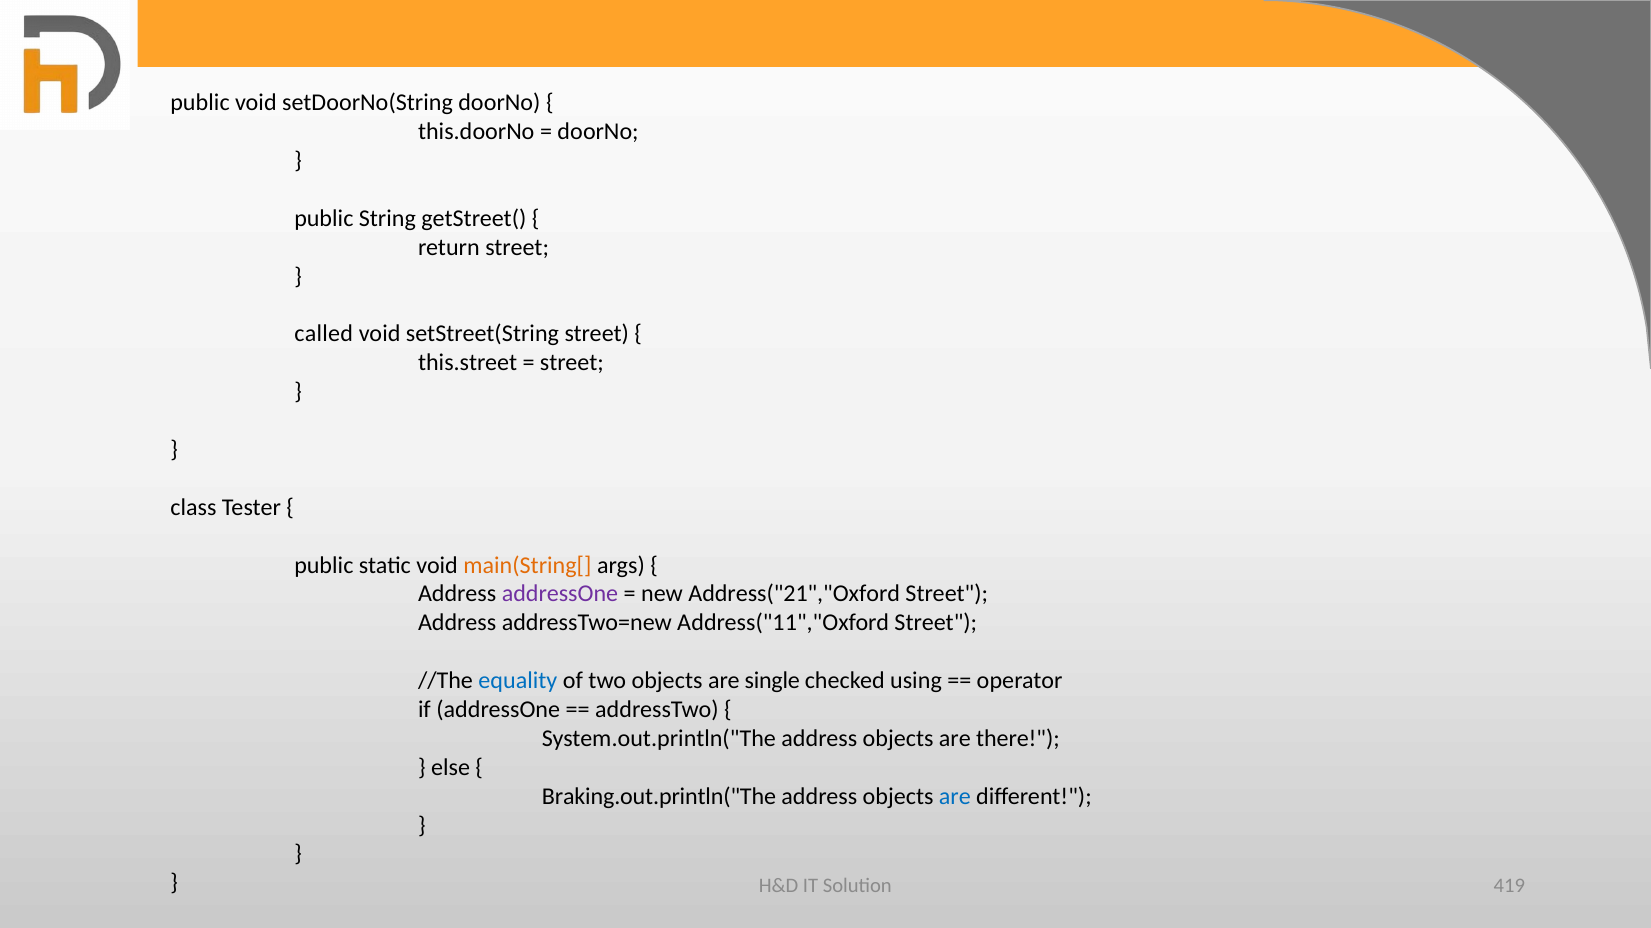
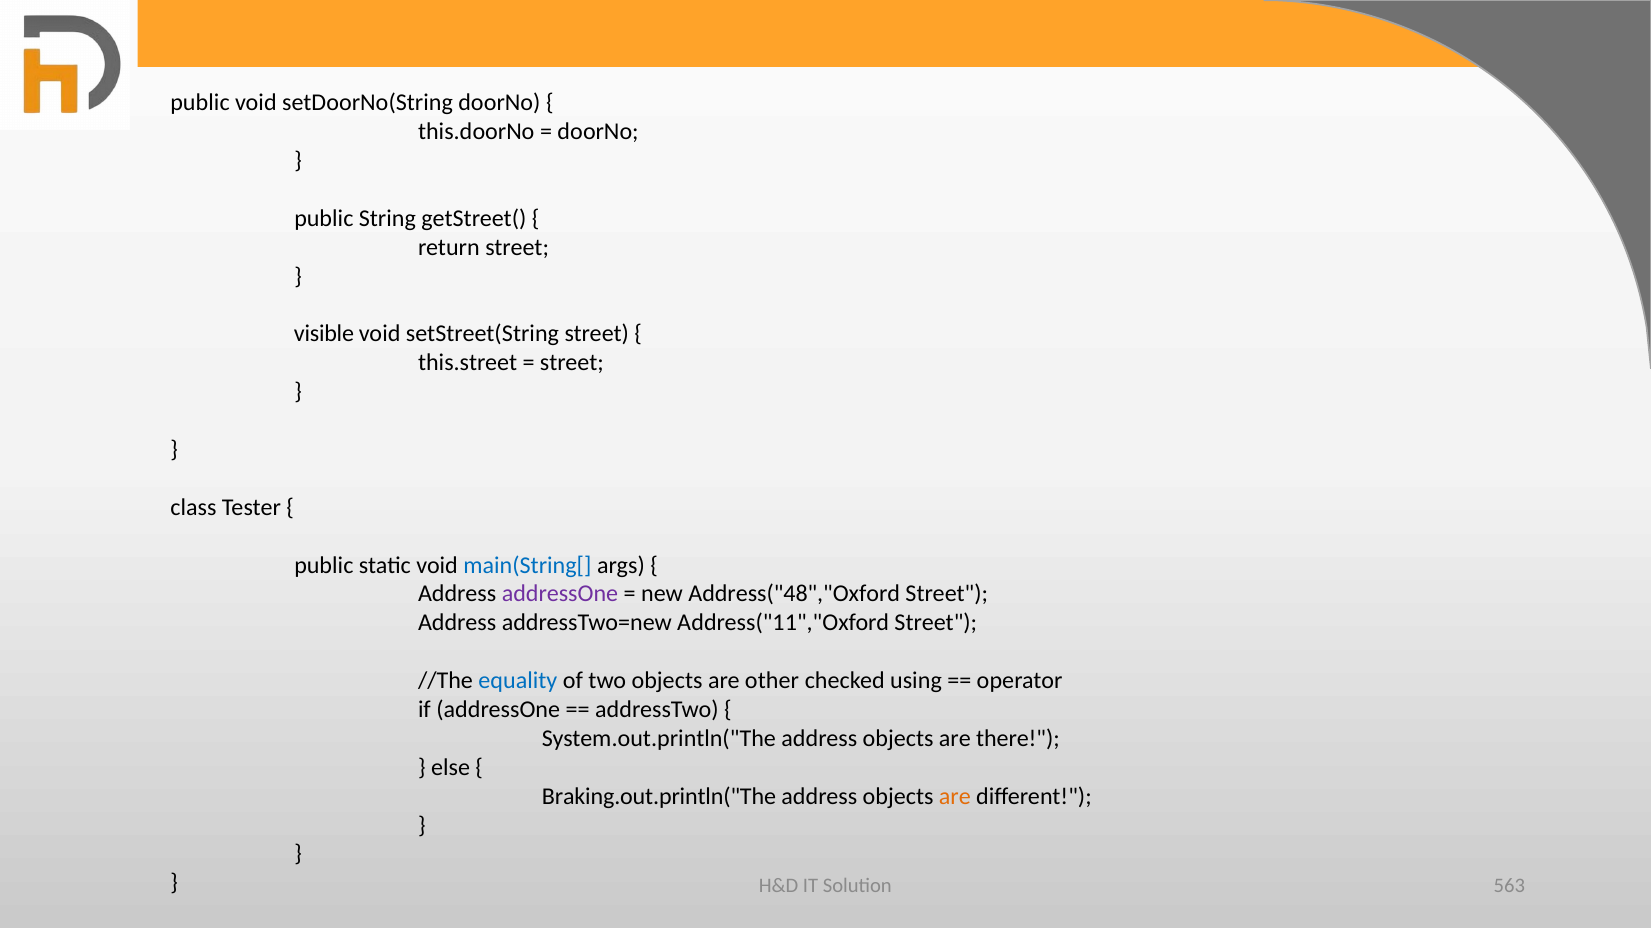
called: called -> visible (324, 334)
main(String[ colour: orange -> blue (527, 566)
Address("21","Oxford: Address("21","Oxford -> Address("48","Oxford (794, 594)
single: single -> other (772, 681)
are colour: blue -> orange (955, 797)
419: 419 -> 563 (1509, 887)
